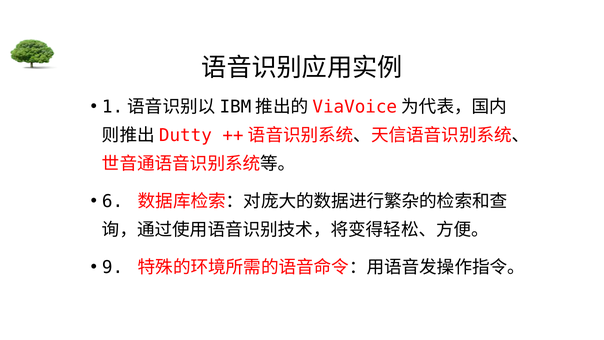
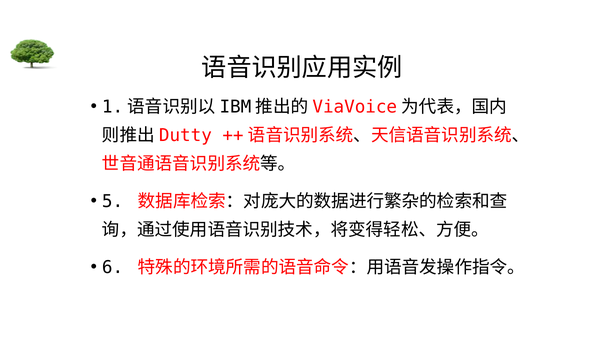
6: 6 -> 5 (113, 201)
9: 9 -> 6 (113, 267)
